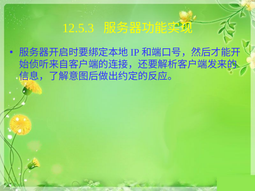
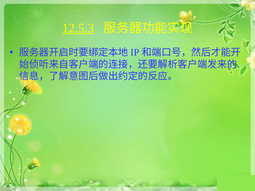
12.5.3 underline: none -> present (78, 28)
